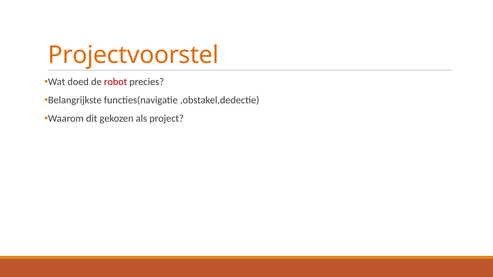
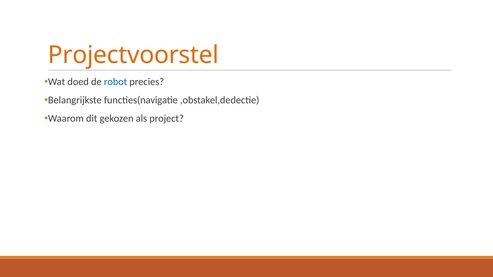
robot colour: red -> blue (116, 82)
